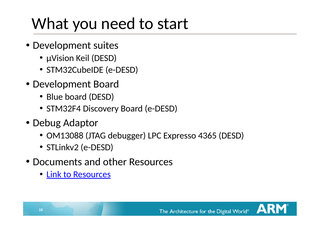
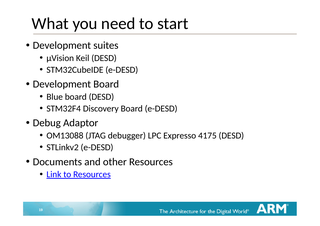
4365: 4365 -> 4175 (207, 136)
